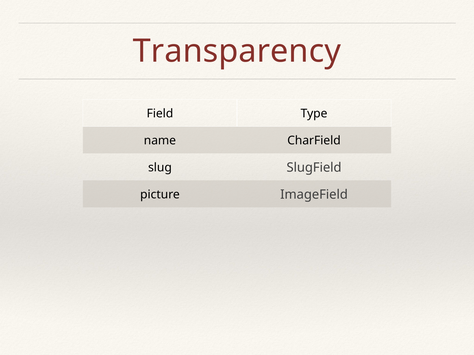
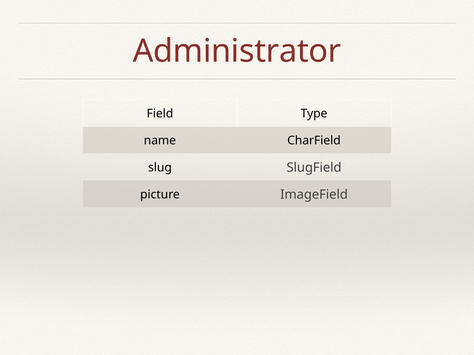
Transparency: Transparency -> Administrator (237, 51)
